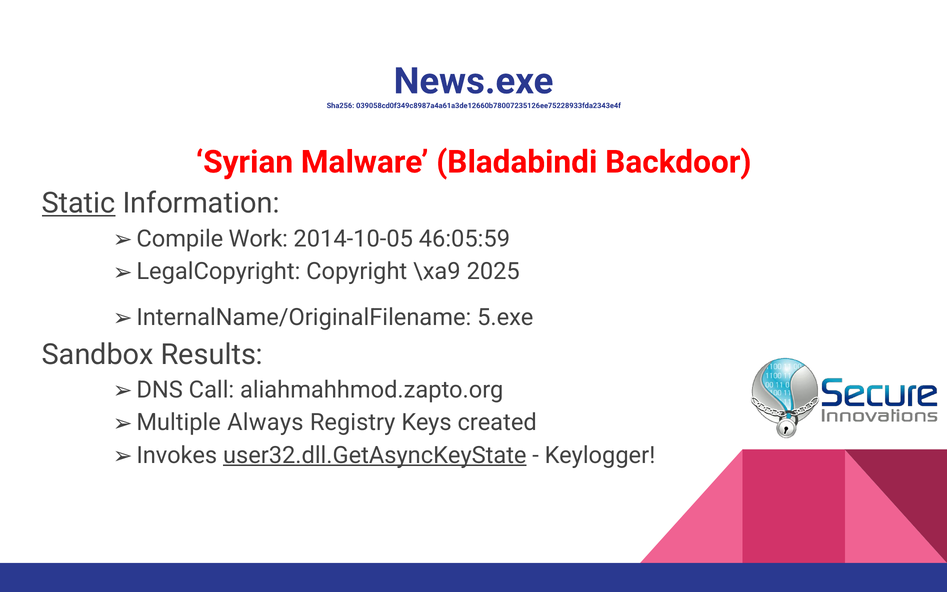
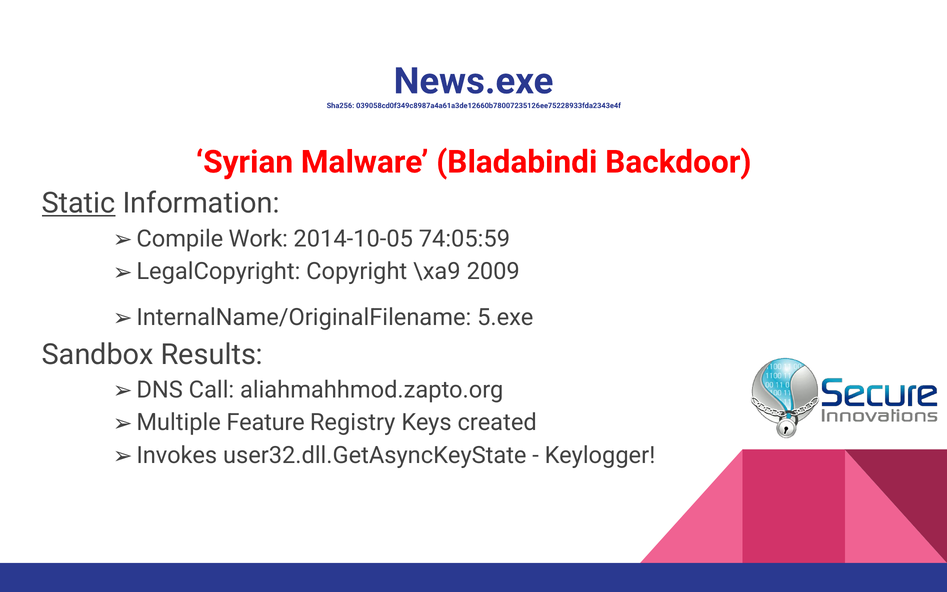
46:05:59: 46:05:59 -> 74:05:59 (464, 239)
2025: 2025 -> 2009 (493, 271)
Always: Always -> Feature (266, 422)
user32.dll.GetAsyncKeyState underline: present -> none (375, 455)
